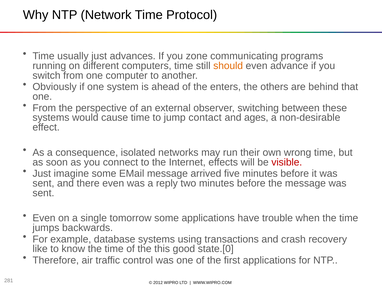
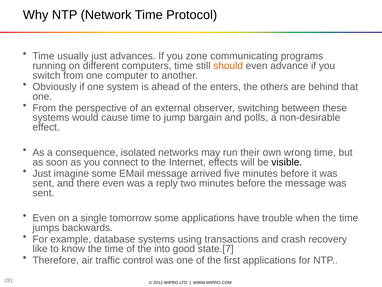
contact: contact -> bargain (205, 117)
ages: ages -> polls (256, 117)
visible colour: red -> black (287, 162)
this: this -> into (162, 248)
state.[0: state.[0 -> state.[7 (216, 248)
